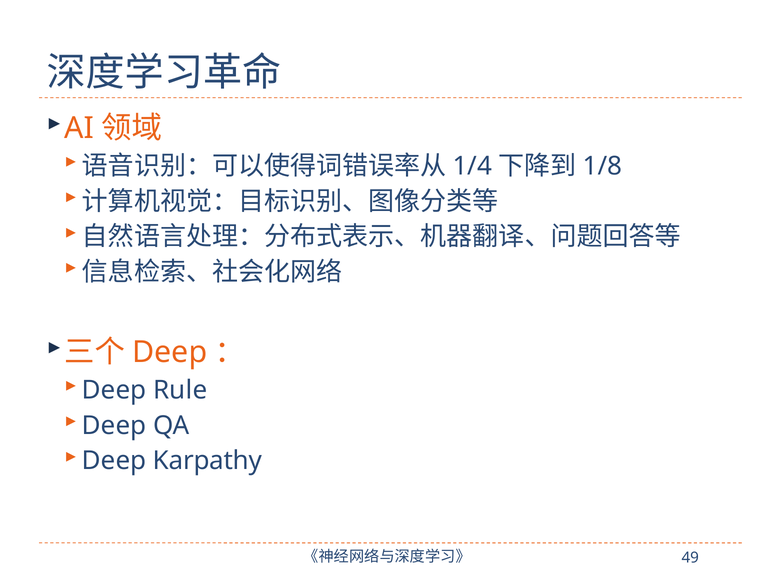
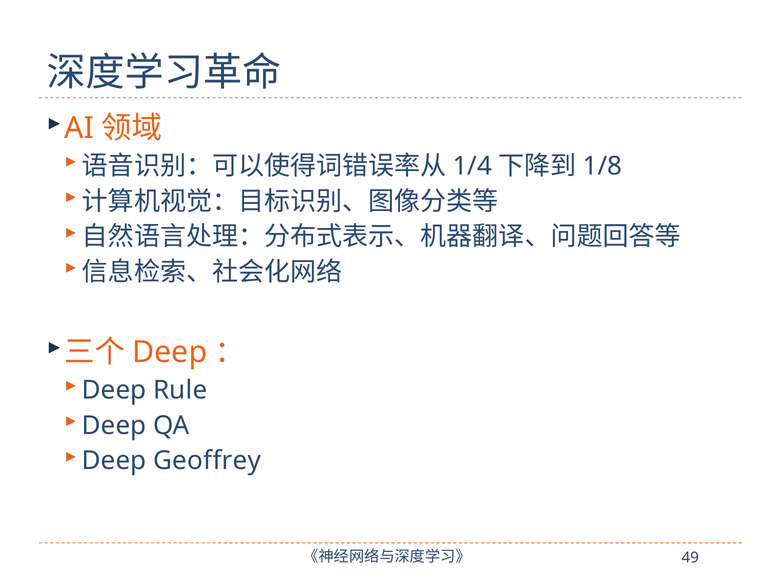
Karpathy: Karpathy -> Geoffrey (207, 461)
